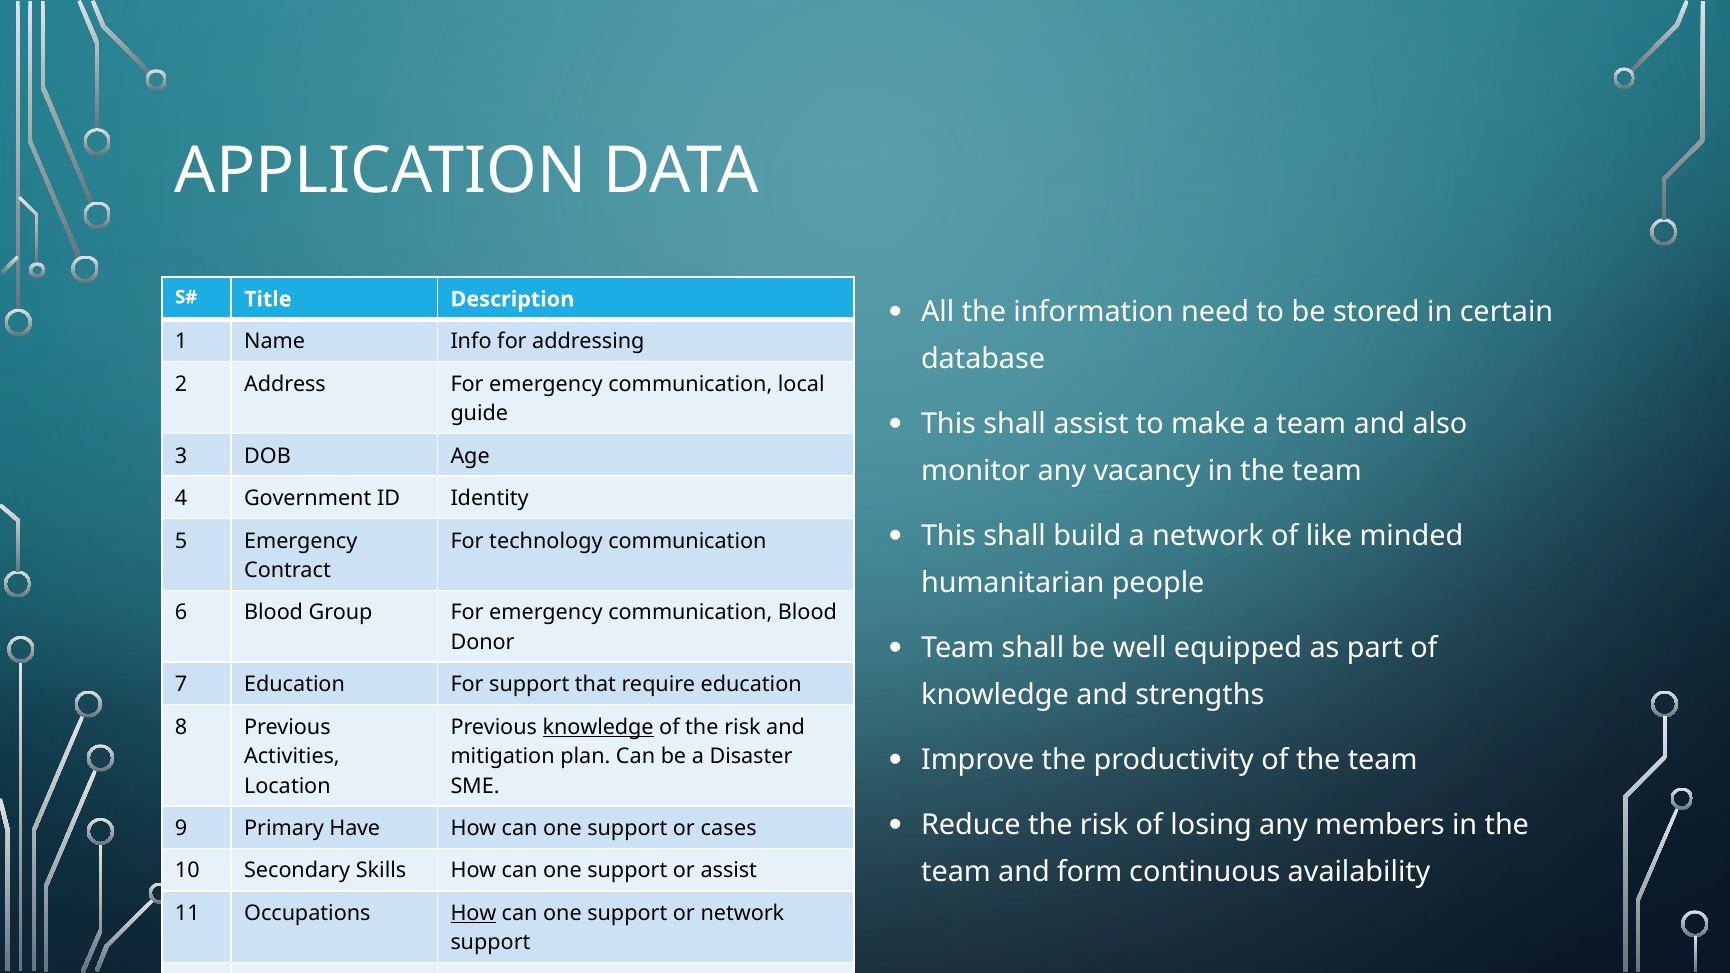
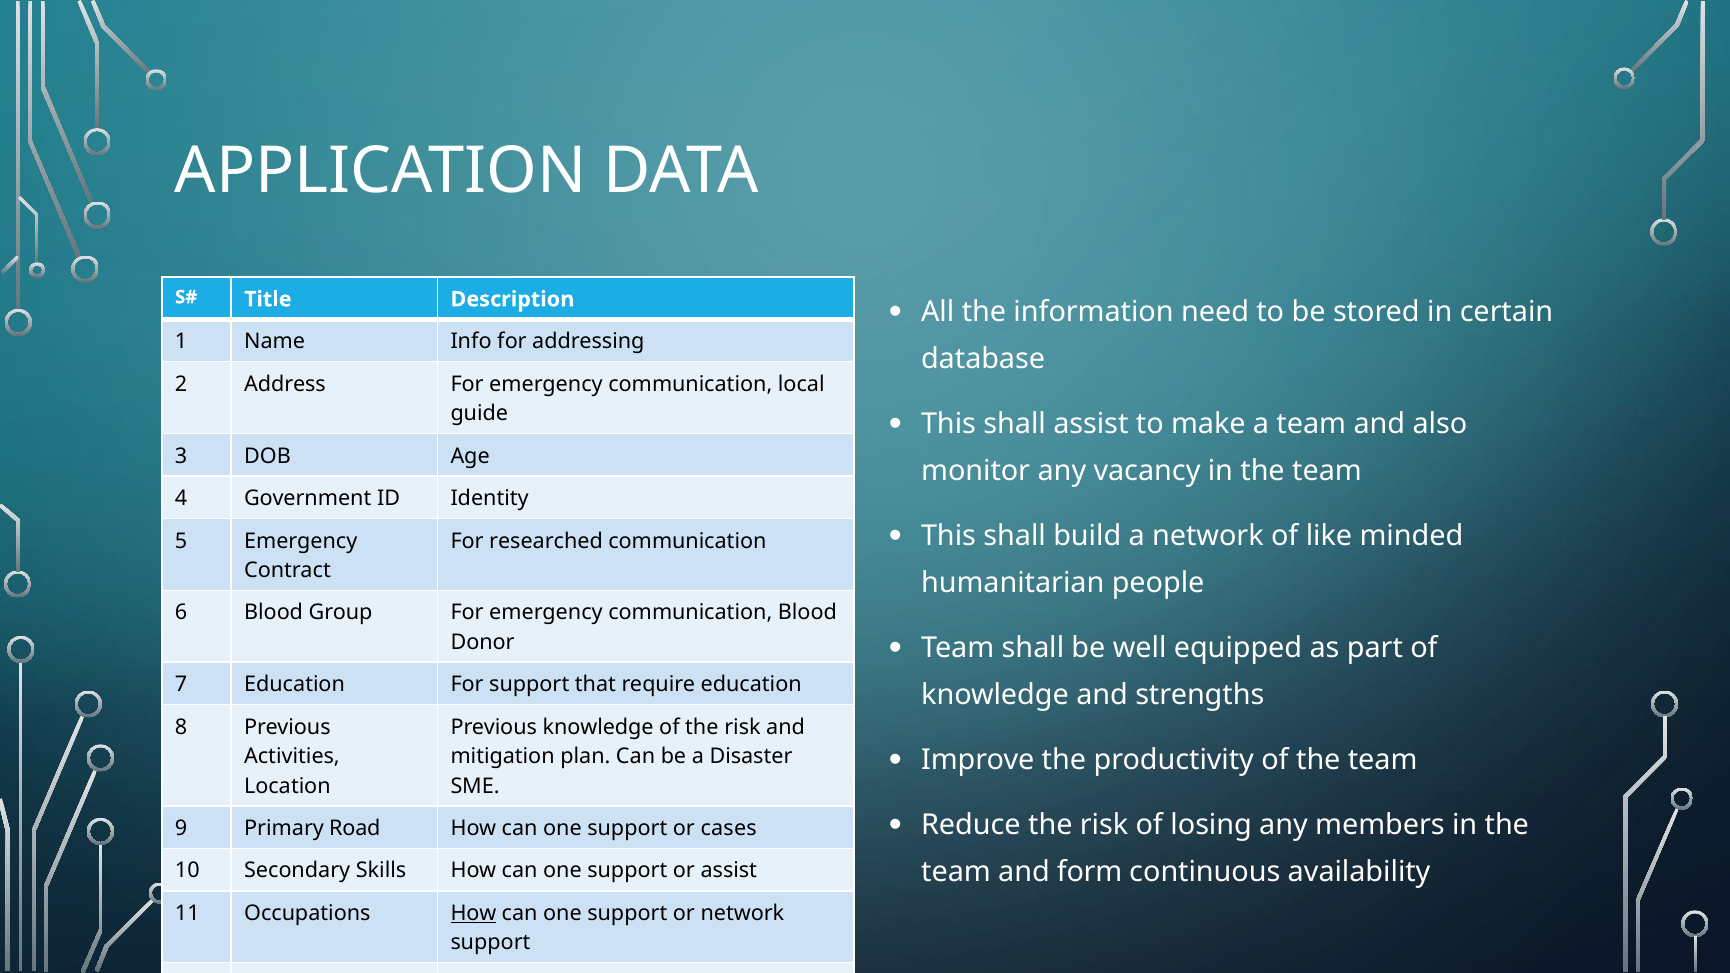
technology: technology -> researched (546, 541)
knowledge underline: present -> none (598, 727)
Have: Have -> Road (355, 828)
